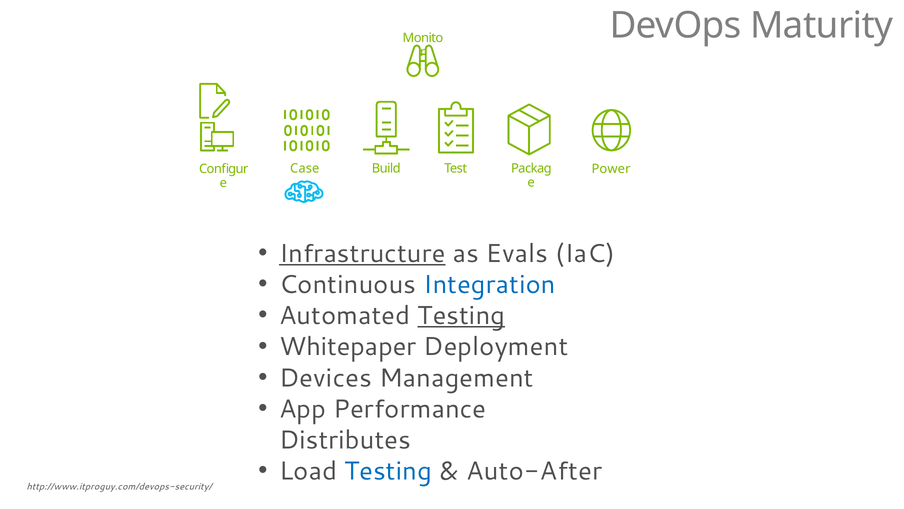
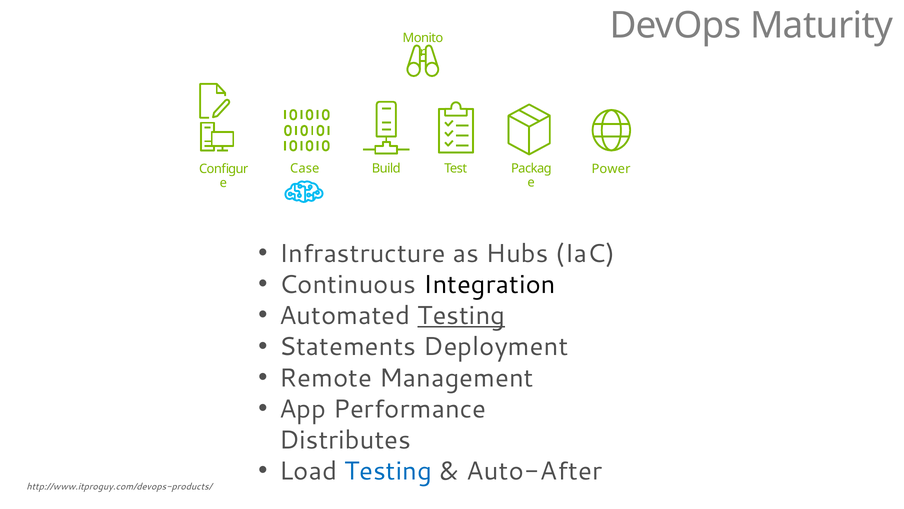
Infrastructure underline: present -> none (362, 253)
Evals: Evals -> Hubs (517, 253)
Integration colour: blue -> black (490, 284)
Whitepaper: Whitepaper -> Statements (348, 347)
Devices: Devices -> Remote (326, 378)
http://www.itproguy.com/devops-security/: http://www.itproguy.com/devops-security/ -> http://www.itproguy.com/devops-products/ (119, 486)
